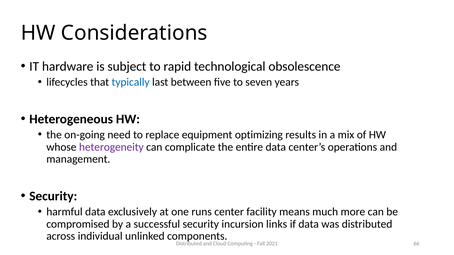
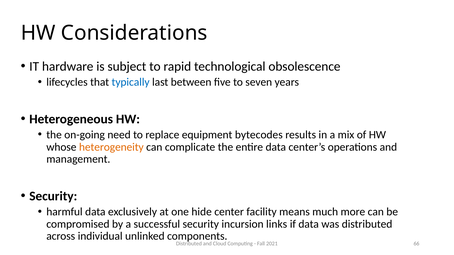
optimizing: optimizing -> bytecodes (259, 135)
heterogeneity colour: purple -> orange (111, 147)
runs: runs -> hide (202, 212)
